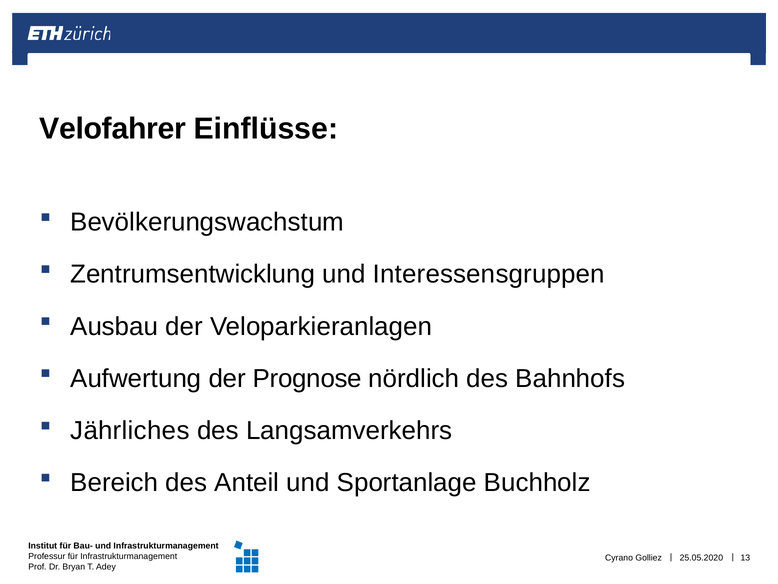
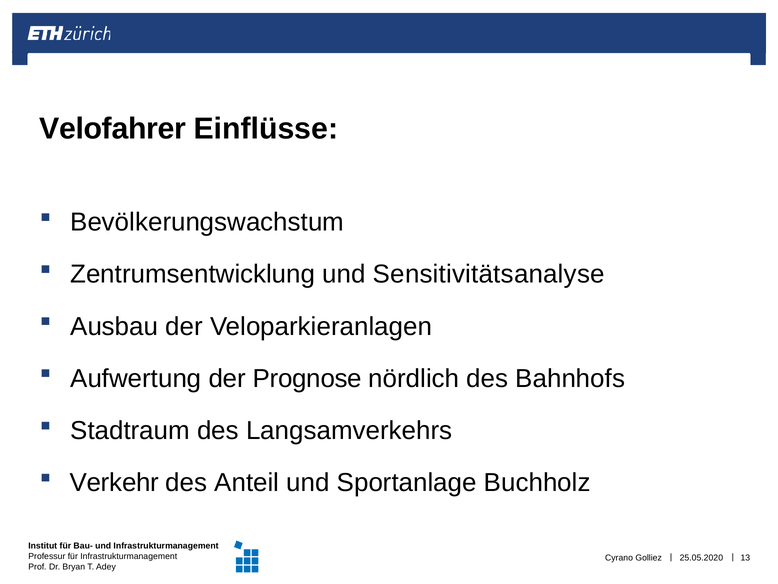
Interessensgruppen: Interessensgruppen -> Sensitivitätsanalyse (489, 274)
Jährliches: Jährliches -> Stadtraum (130, 430)
Bereich: Bereich -> Verkehr (114, 482)
